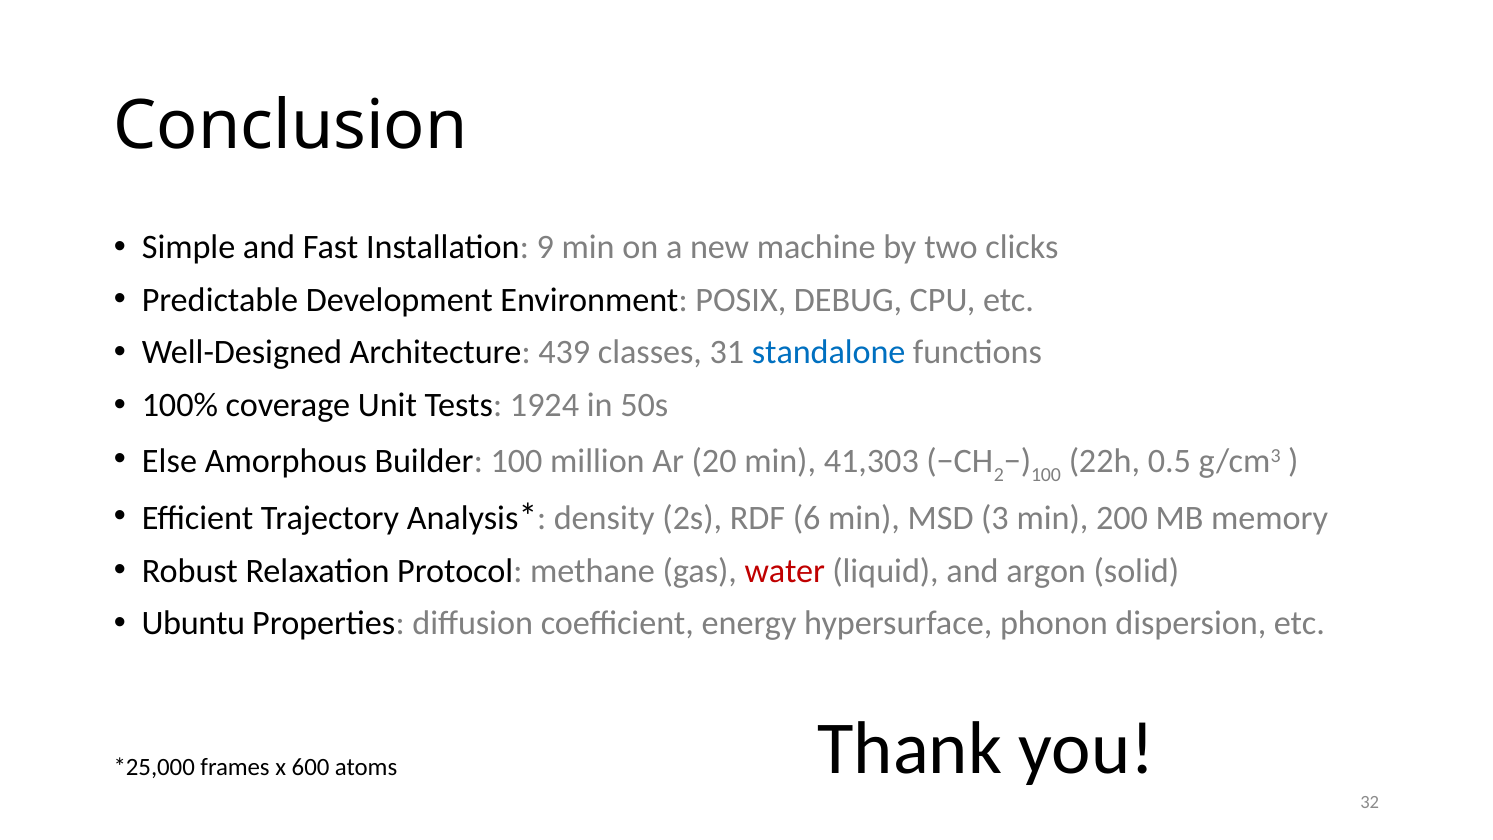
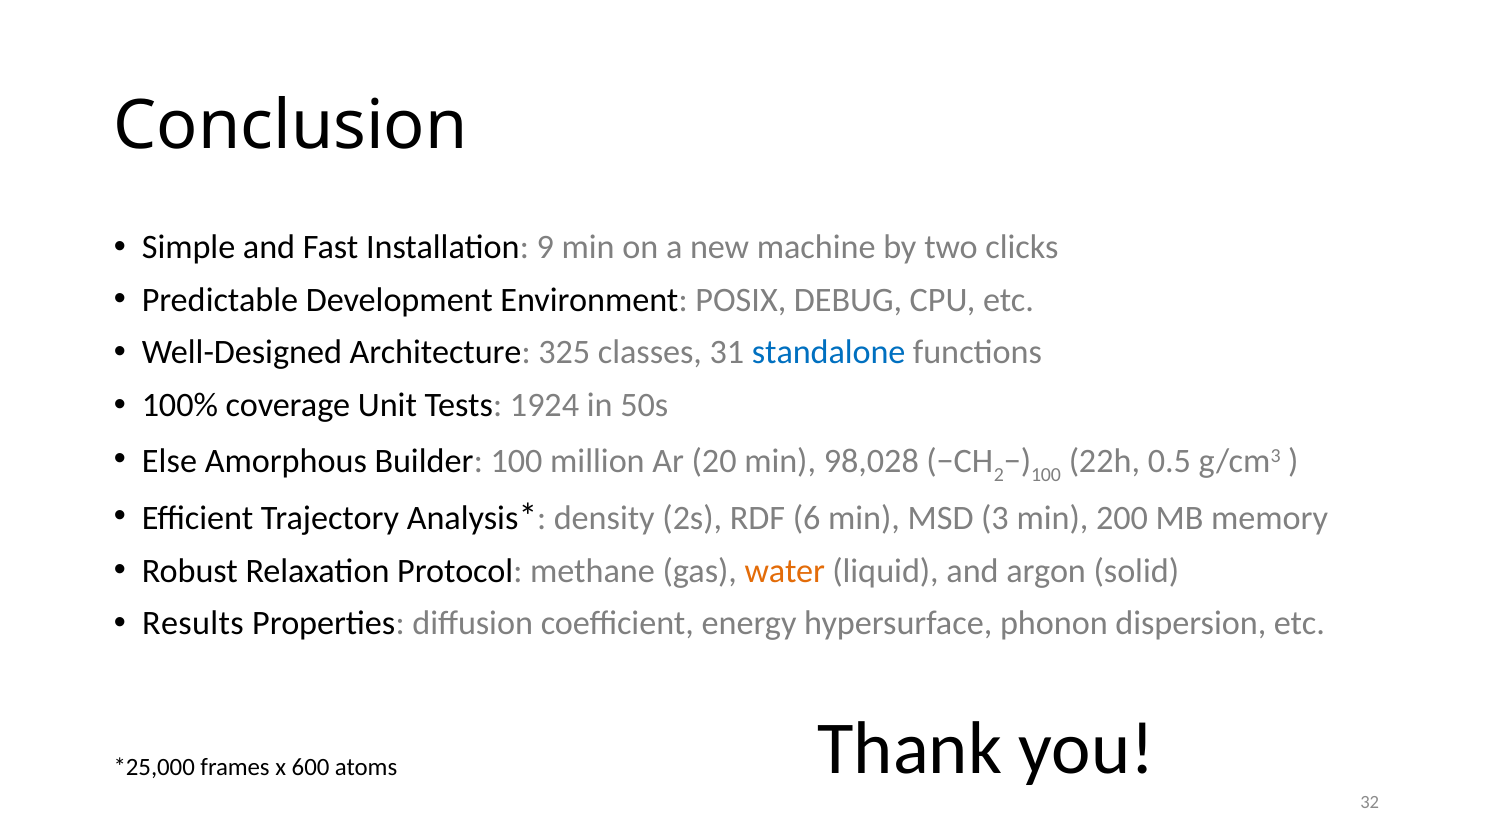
439: 439 -> 325 (564, 352)
41,303: 41,303 -> 98,028 (871, 461)
water colour: red -> orange (785, 571)
Ubuntu: Ubuntu -> Results (193, 623)
